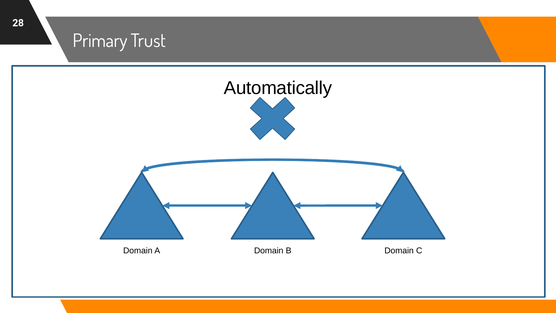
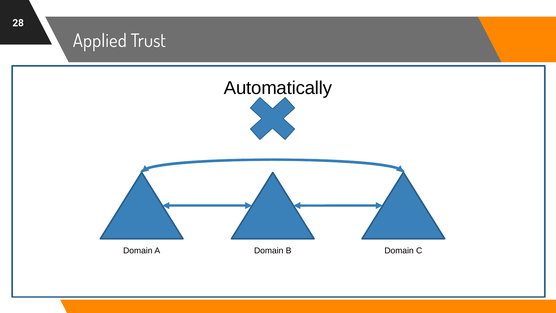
Primary: Primary -> Applied (100, 41)
